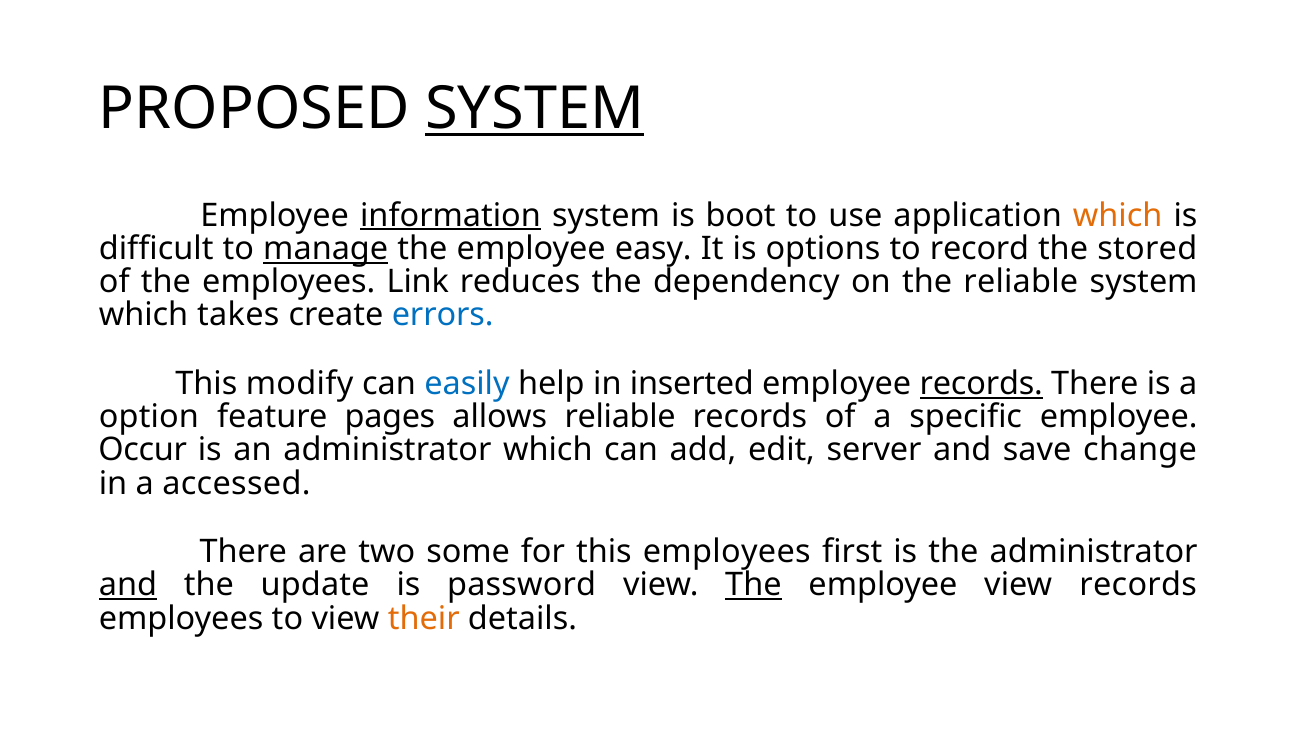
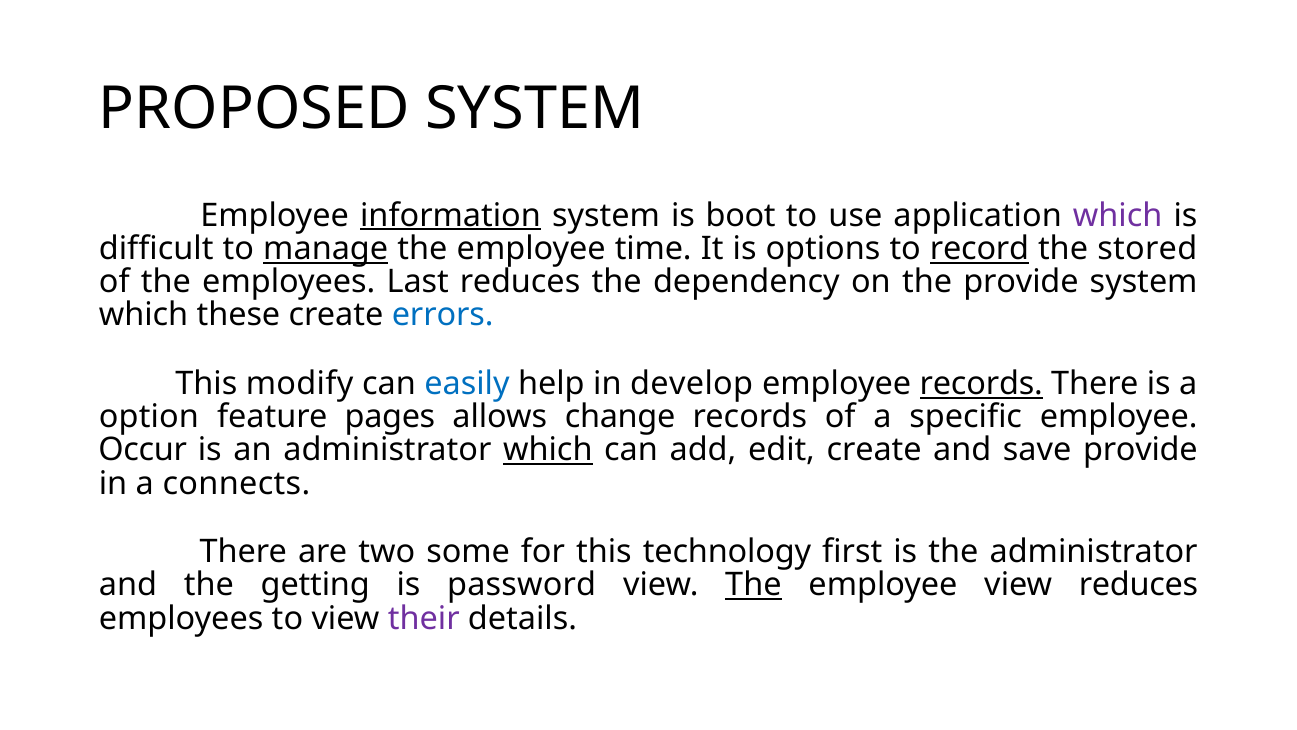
SYSTEM underline: present -> none (535, 109)
which colour: orange -> purple (1118, 215)
easy: easy -> time (653, 248)
record underline: none -> present (980, 248)
Link: Link -> Last (418, 282)
the reliable: reliable -> provide (1021, 282)
takes: takes -> these (239, 315)
inserted: inserted -> develop (692, 383)
allows reliable: reliable -> change (620, 417)
which underline: none -> present (548, 450)
edit server: server -> create (874, 450)
save change: change -> provide (1140, 450)
accessed: accessed -> connects (236, 483)
this employees: employees -> technology (727, 552)
and underline: present -> none (128, 585)
update: update -> getting (315, 585)
view records: records -> reduces (1138, 585)
their colour: orange -> purple (424, 618)
